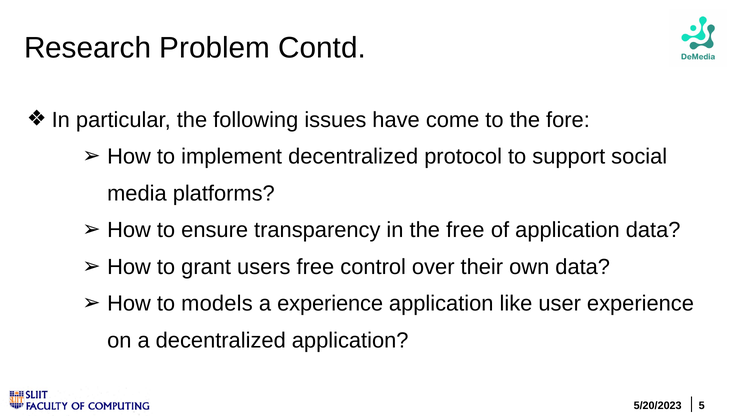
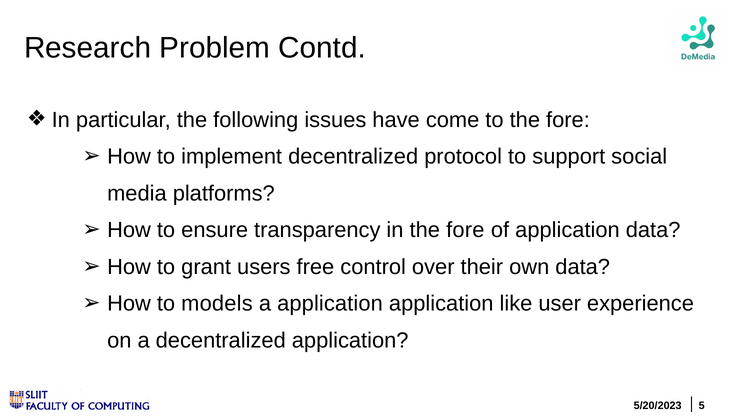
in the free: free -> fore (465, 230)
a experience: experience -> application (330, 304)
